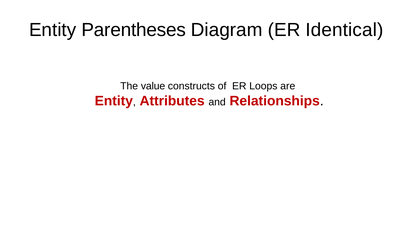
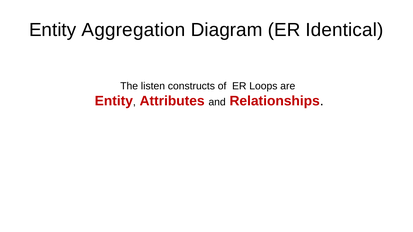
Parentheses: Parentheses -> Aggregation (134, 30)
value: value -> listen (153, 86)
